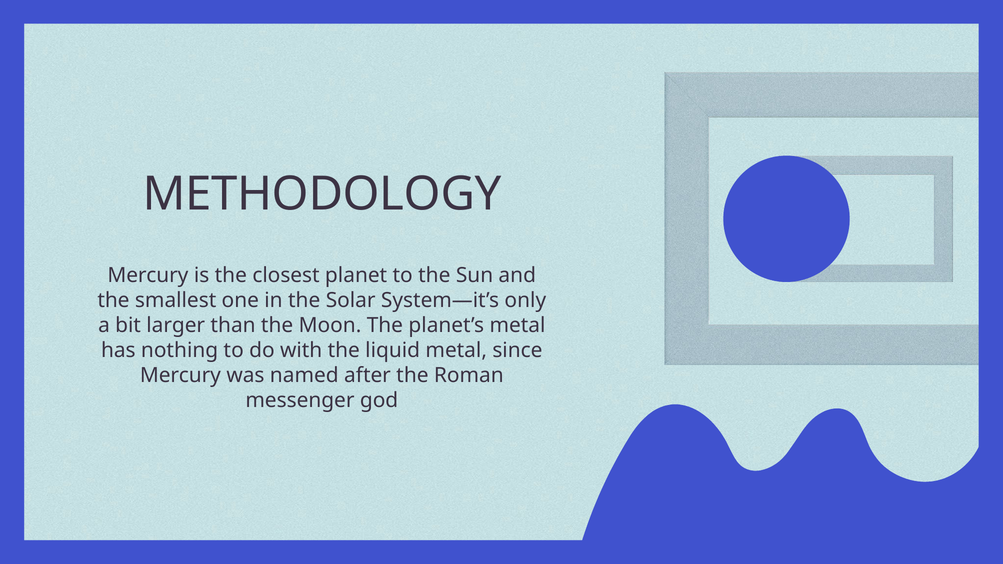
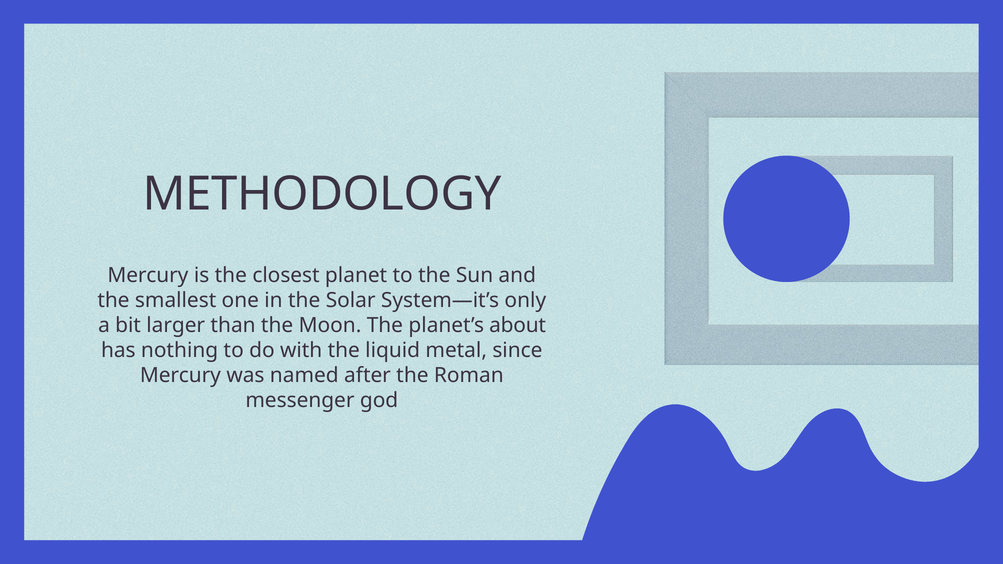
planet’s metal: metal -> about (518, 325)
